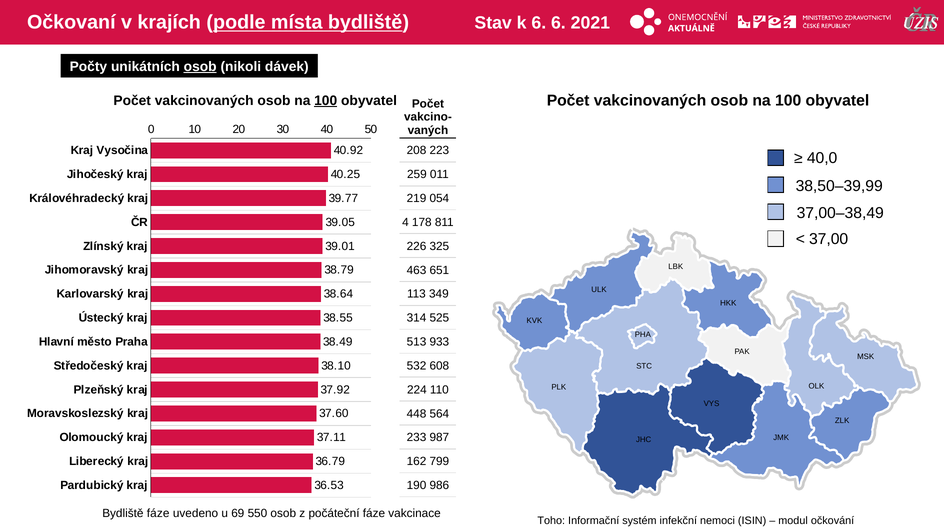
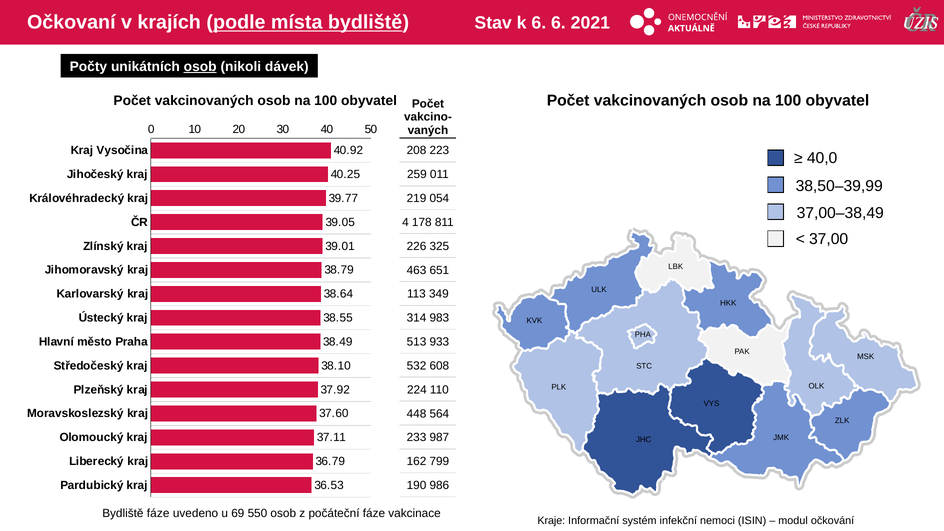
100 underline: present -> none (326, 101)
525: 525 -> 983 (439, 318)
Toho: Toho -> Kraje (551, 520)
